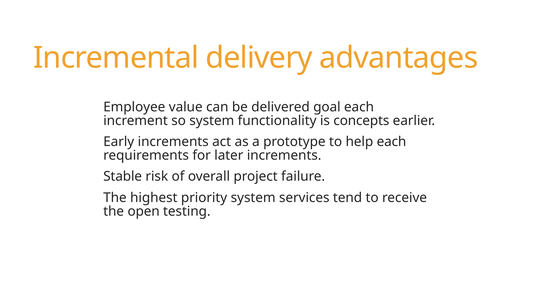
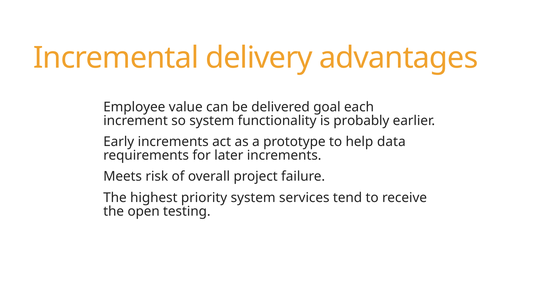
concepts: concepts -> probably (361, 121)
help each: each -> data (391, 142)
Stable: Stable -> Meets (123, 177)
